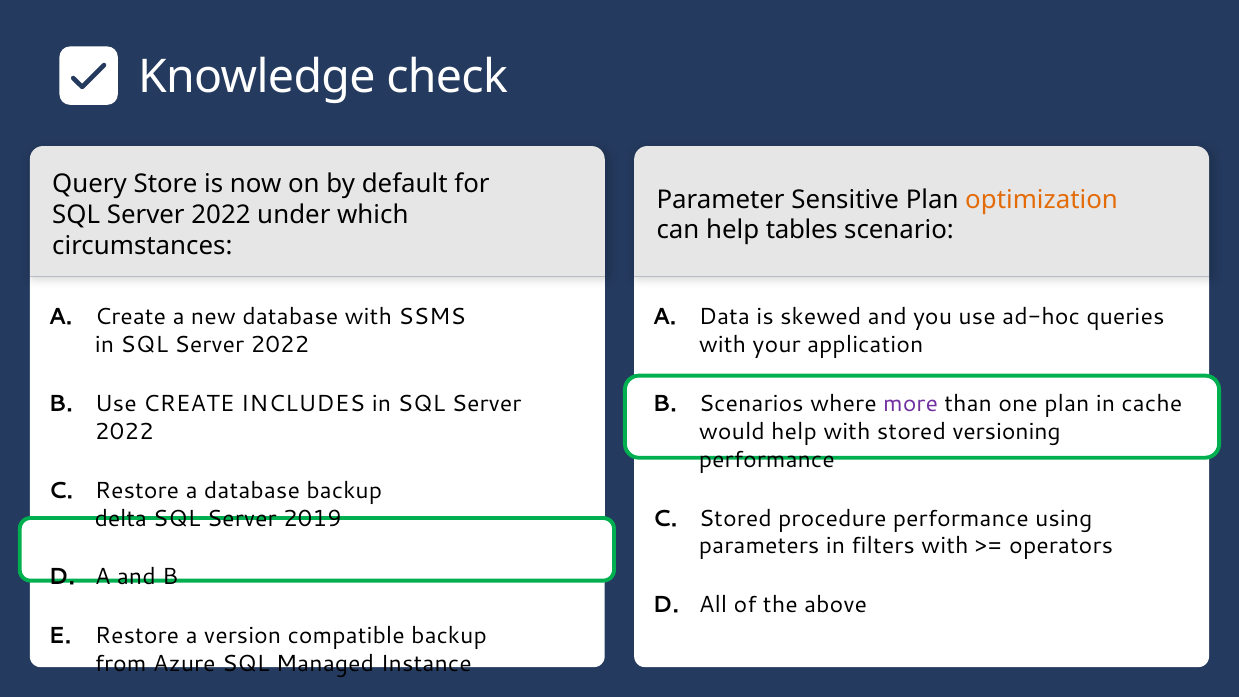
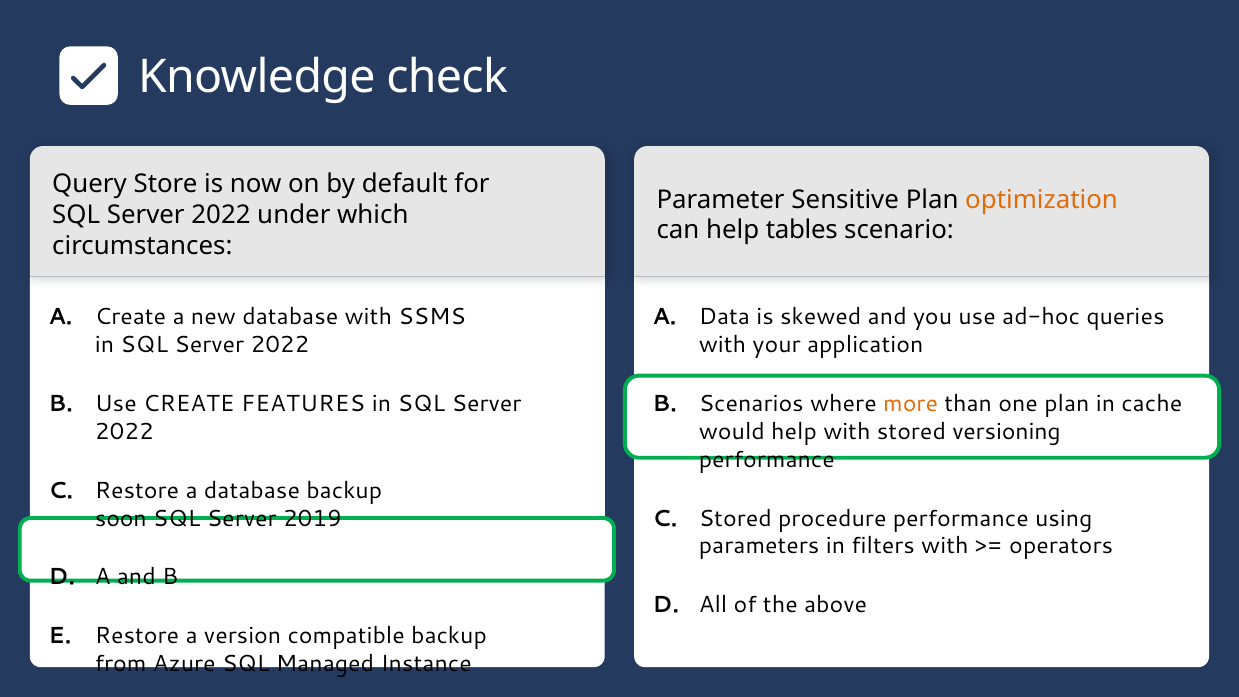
INCLUDES: INCLUDES -> FEATURES (303, 404)
more colour: purple -> orange (911, 404)
delta: delta -> soon (121, 518)
